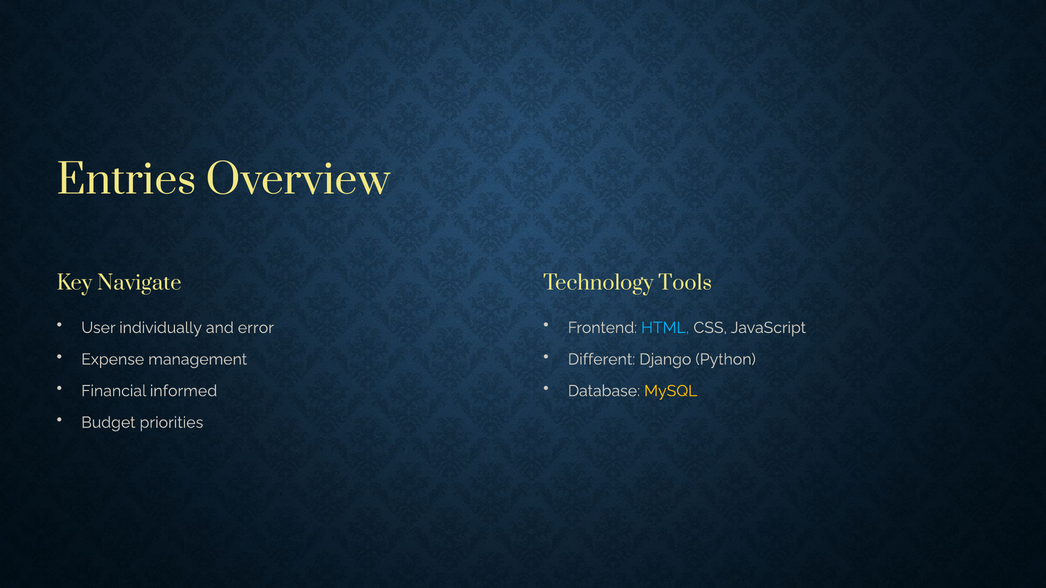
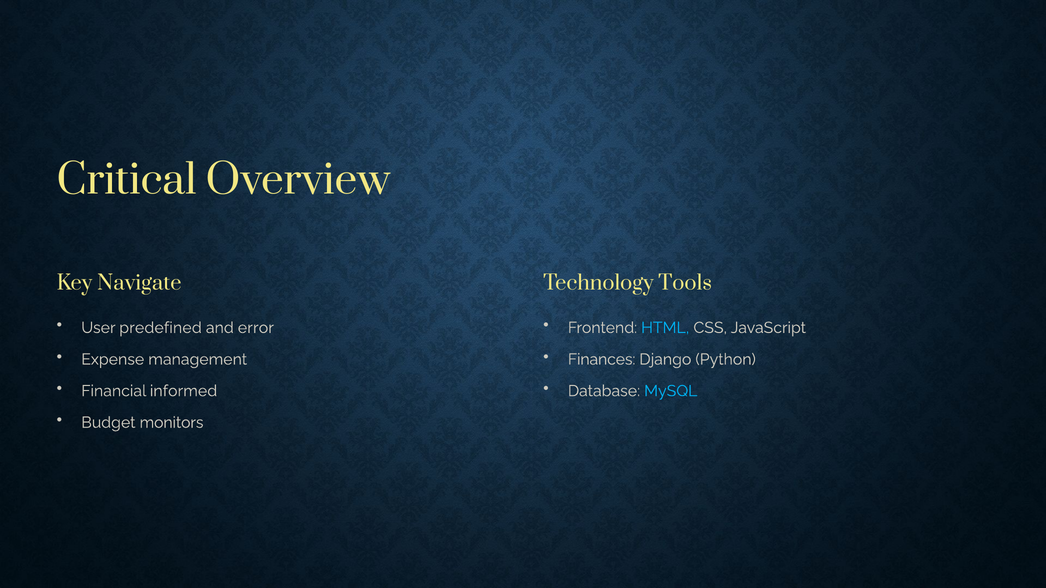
Entries: Entries -> Critical (127, 180)
individually: individually -> predefined (160, 328)
Different: Different -> Finances (602, 360)
MySQL colour: yellow -> light blue (671, 391)
priorities: priorities -> monitors (172, 423)
